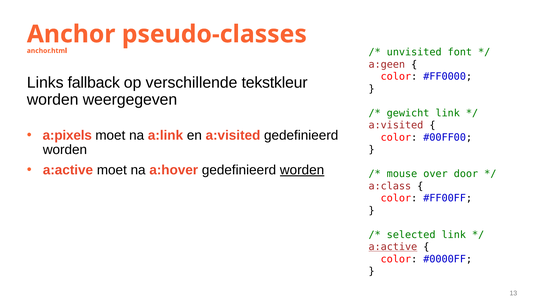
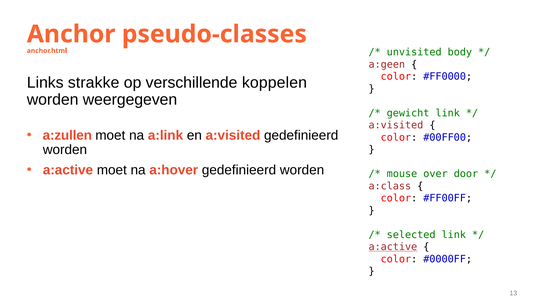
font: font -> body (460, 52)
fallback: fallback -> strakke (94, 83)
tekstkleur: tekstkleur -> koppelen (274, 83)
a:pixels: a:pixels -> a:zullen (67, 135)
worden underline: present -> none (302, 170)
